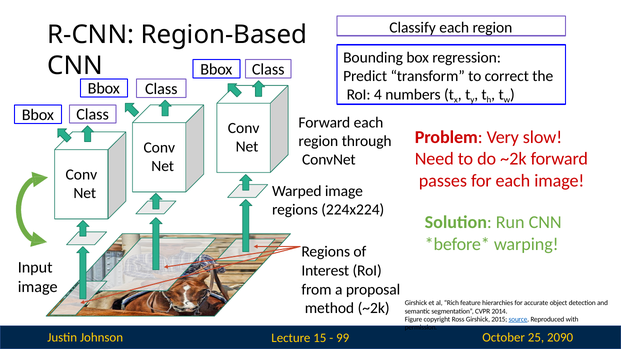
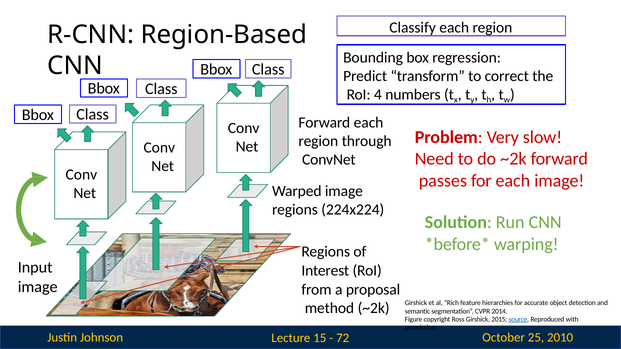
99: 99 -> 72 (343, 338)
2090: 2090 -> 2010 (560, 338)
